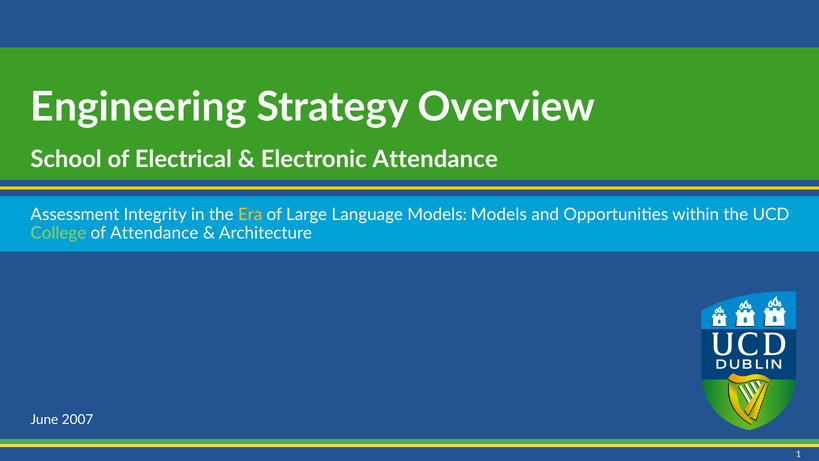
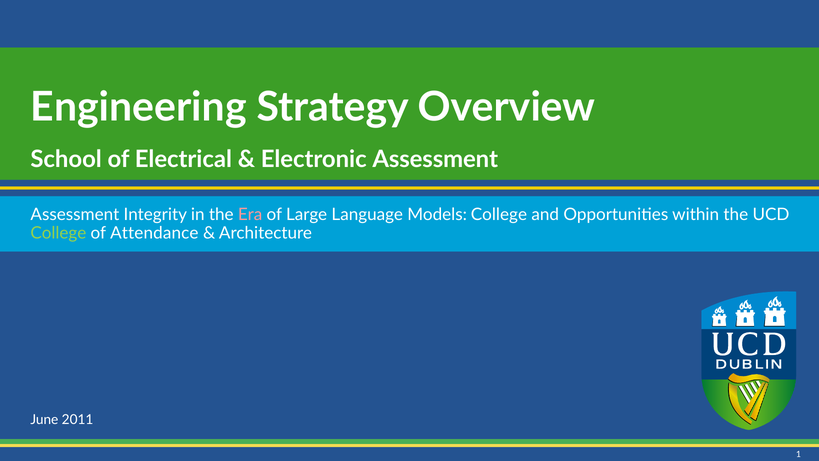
Electronic Attendance: Attendance -> Assessment (435, 159)
Era colour: yellow -> pink (250, 214)
Models Models: Models -> College (499, 214)
2007: 2007 -> 2011 (78, 419)
